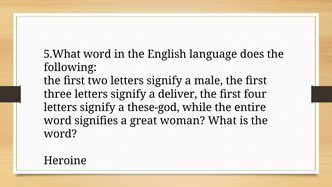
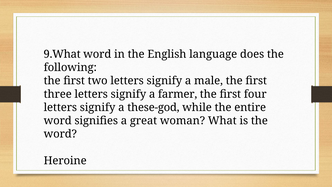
5.What: 5.What -> 9.What (62, 54)
deliver: deliver -> farmer (178, 94)
